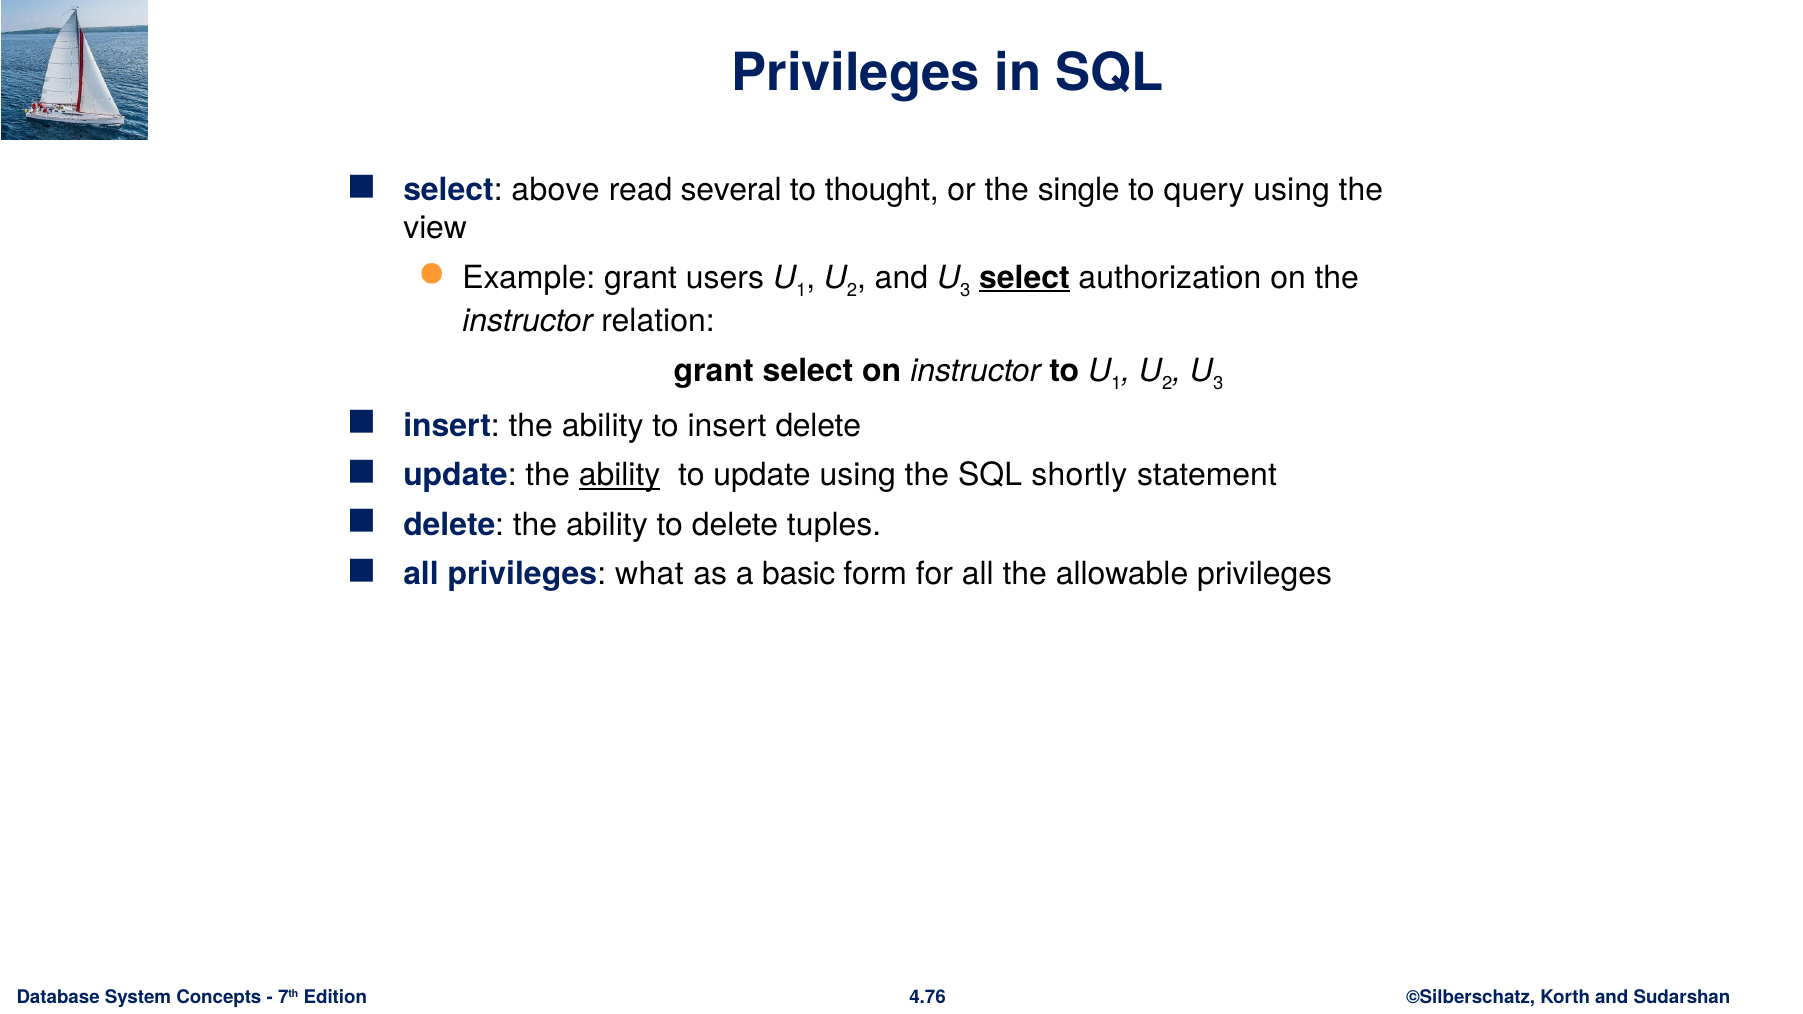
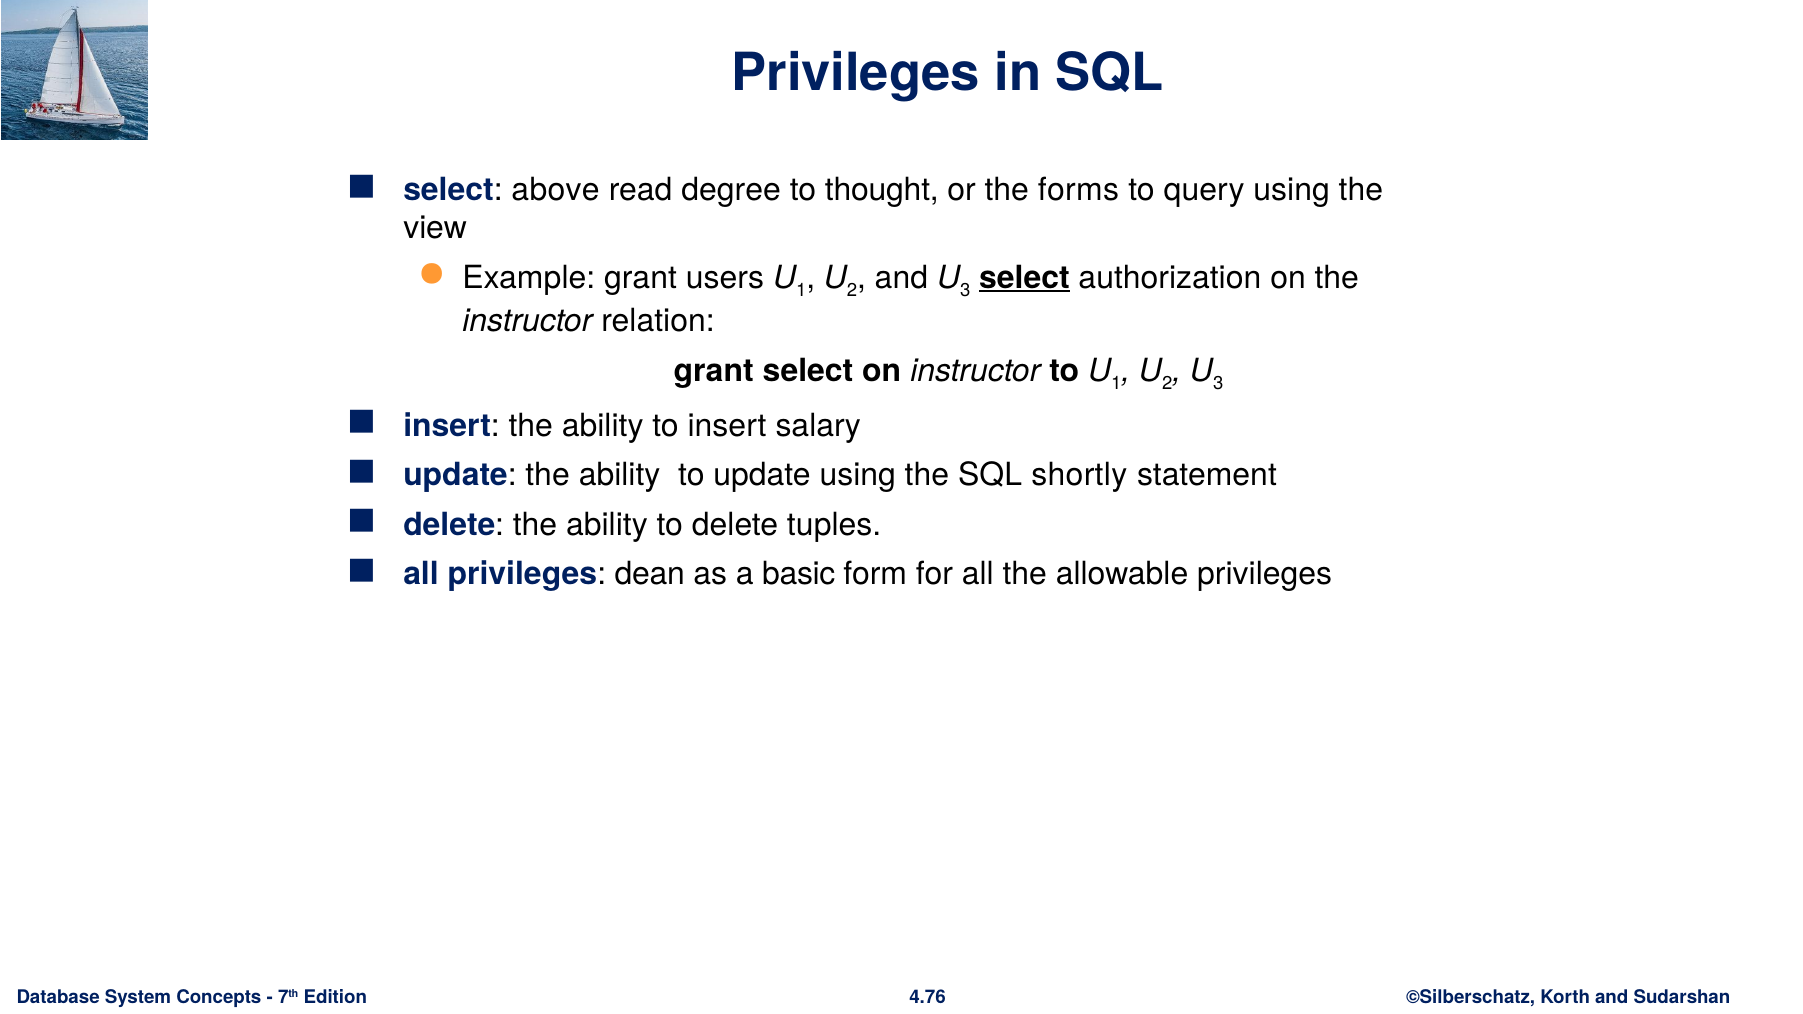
several: several -> degree (731, 190)
single: single -> forms (1078, 190)
insert delete: delete -> salary (818, 426)
ability underline: present -> none (620, 475)
what: what -> dean (650, 574)
